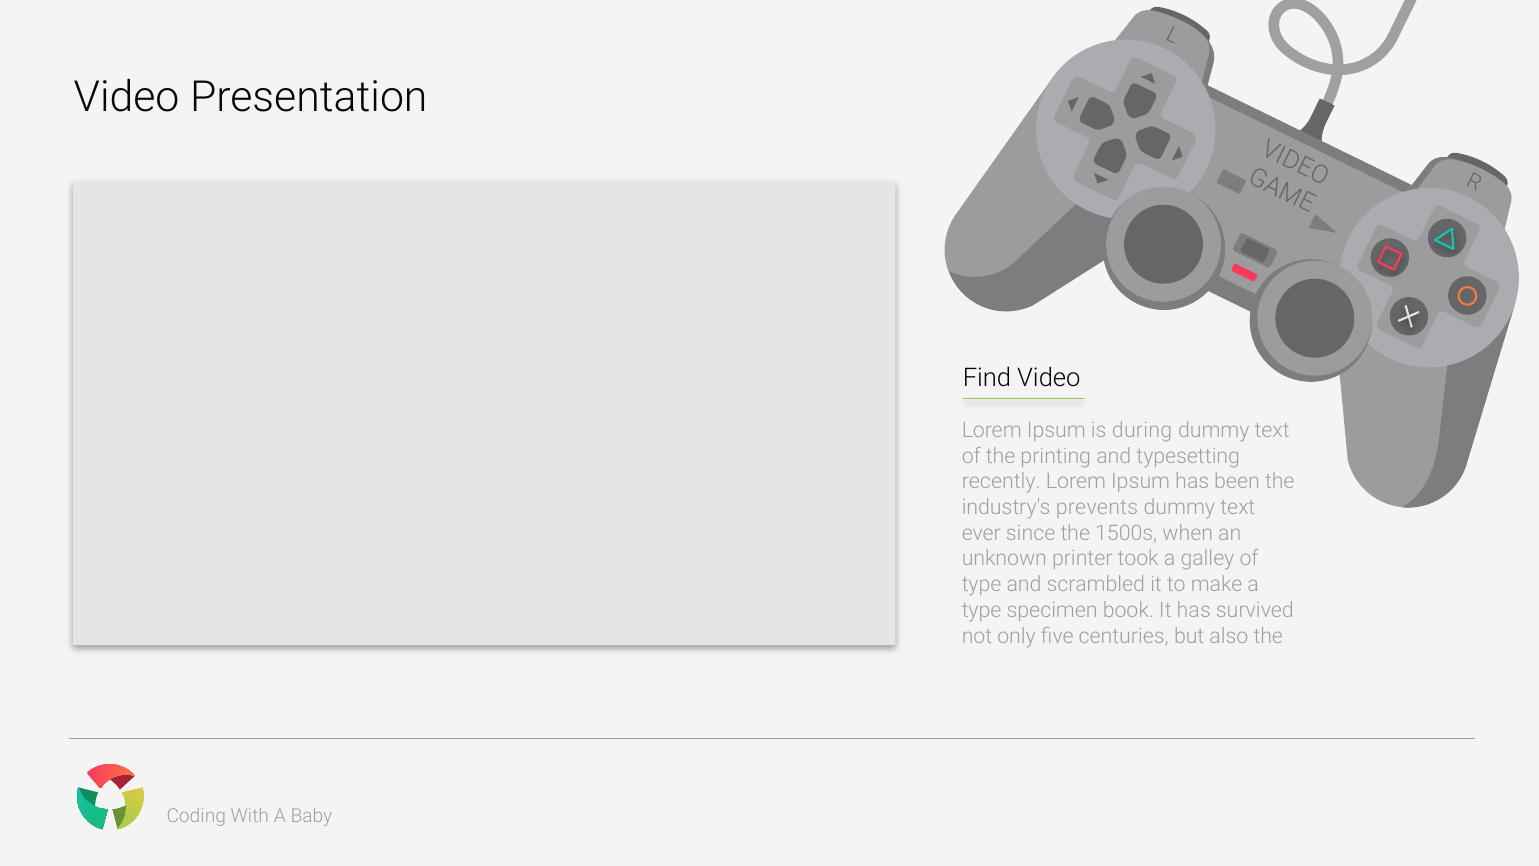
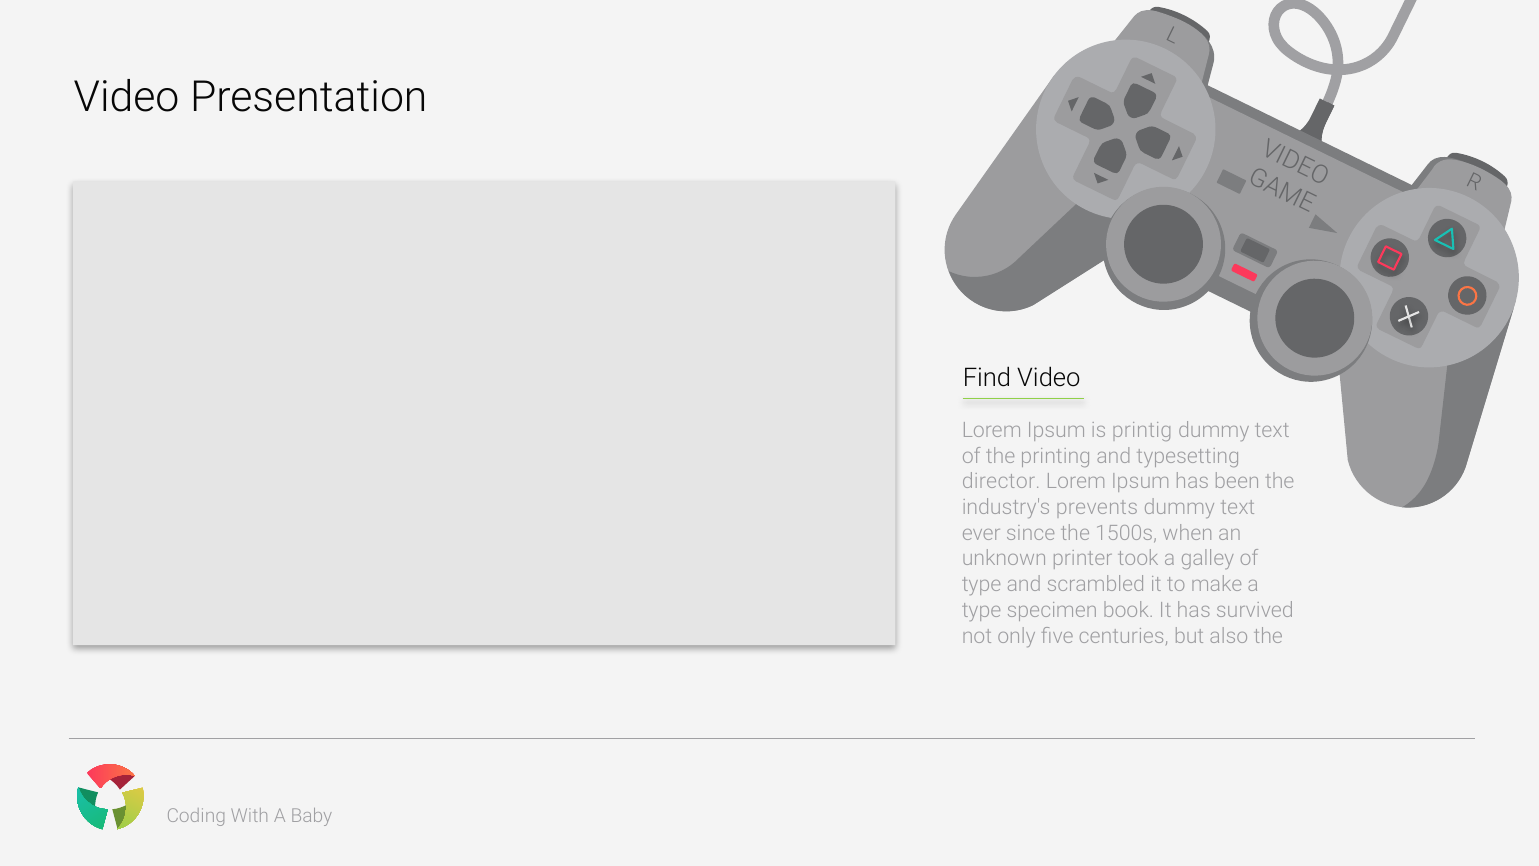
during: during -> printig (1142, 430)
recently: recently -> director (1001, 482)
